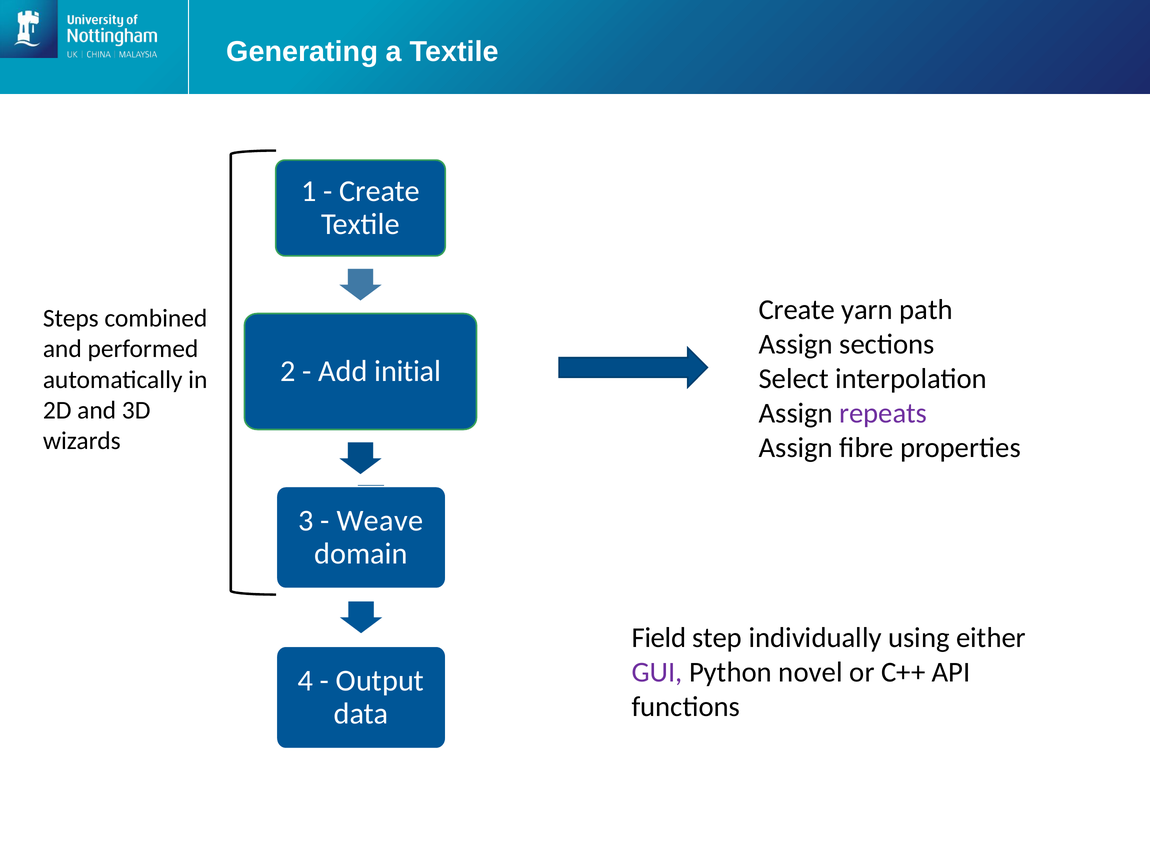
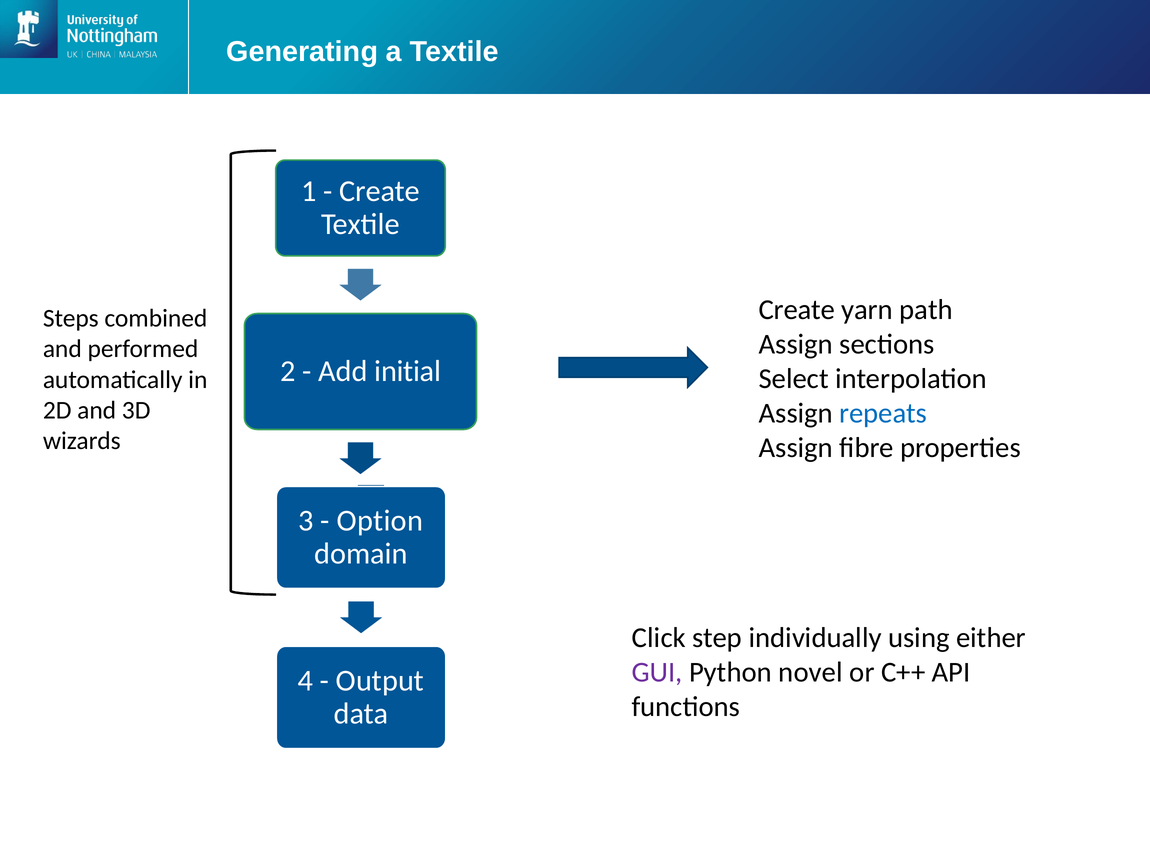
repeats colour: purple -> blue (883, 413)
Weave: Weave -> Option (380, 521)
Field: Field -> Click (659, 637)
